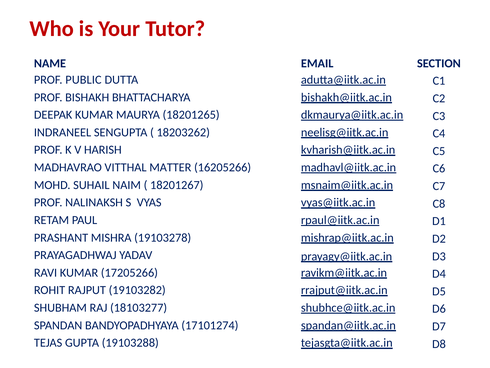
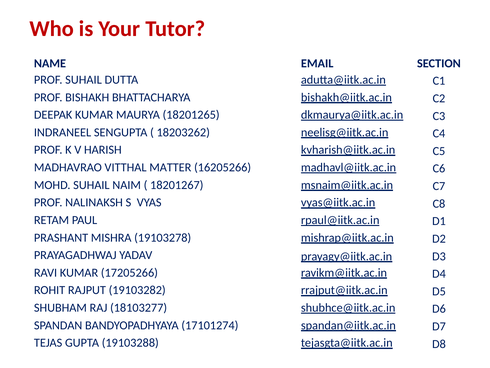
PROF PUBLIC: PUBLIC -> SUHAIL (84, 80)
